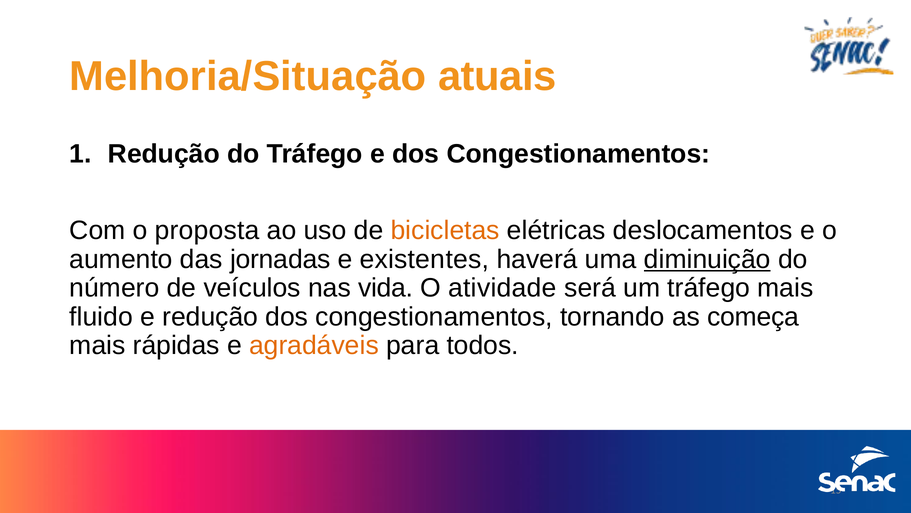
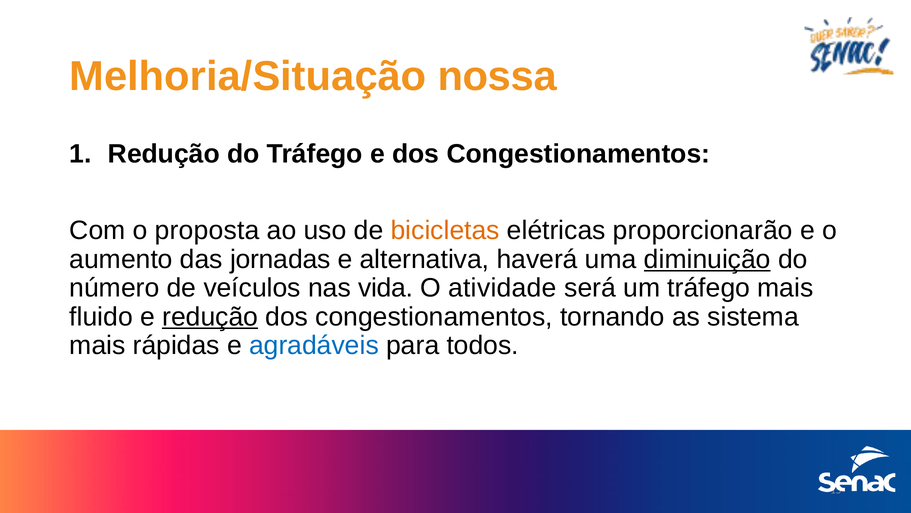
atuais: atuais -> nossa (497, 77)
deslocamentos: deslocamentos -> proporcionarão (703, 230)
existentes: existentes -> alternativa (424, 259)
redução underline: none -> present (210, 317)
começa: começa -> sistema (753, 317)
agradáveis colour: orange -> blue (314, 345)
